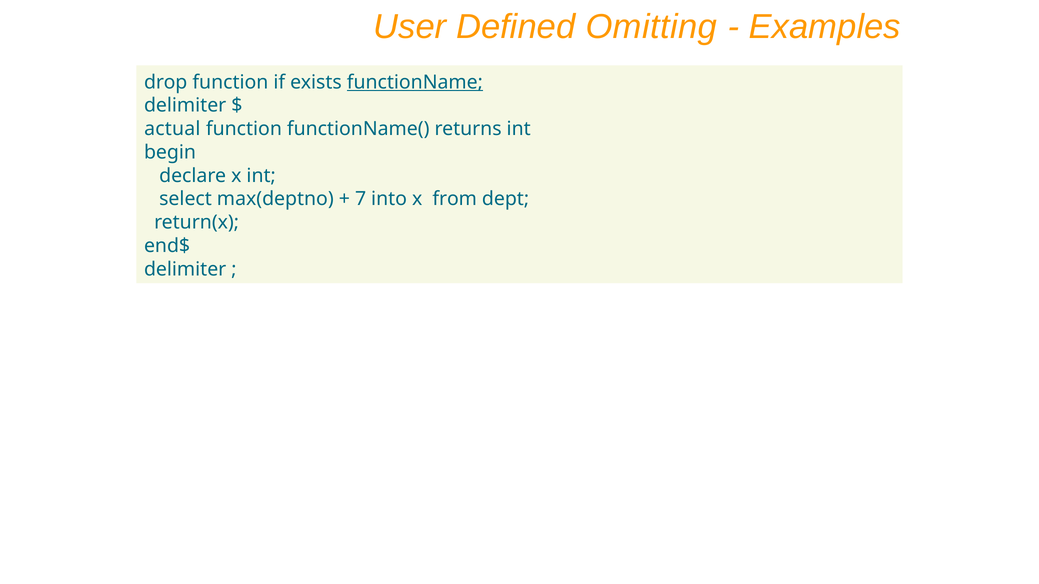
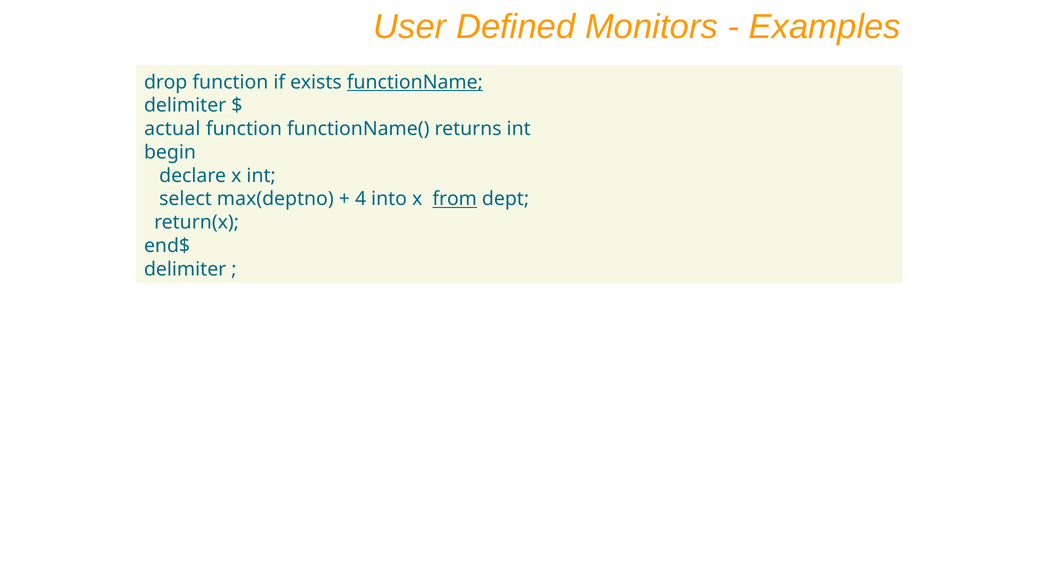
Omitting: Omitting -> Monitors (651, 27)
7: 7 -> 4 (361, 199)
from underline: none -> present (455, 199)
